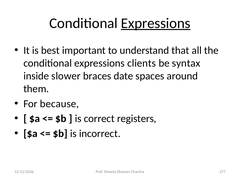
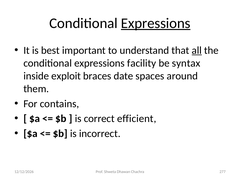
all underline: none -> present (197, 50)
clients: clients -> facility (142, 63)
slower: slower -> exploit (66, 76)
because: because -> contains (60, 104)
registers: registers -> efficient (137, 119)
